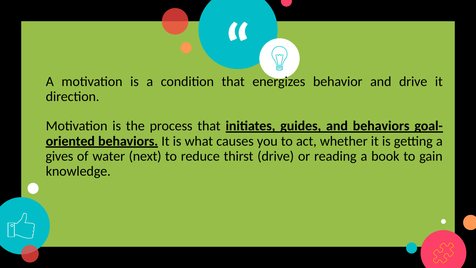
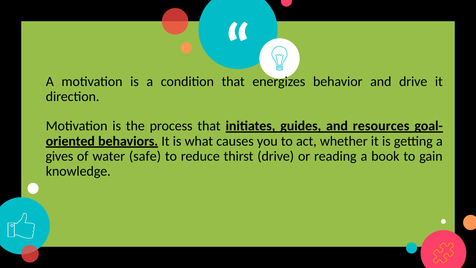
and behaviors: behaviors -> resources (381, 126)
next: next -> safe (145, 156)
